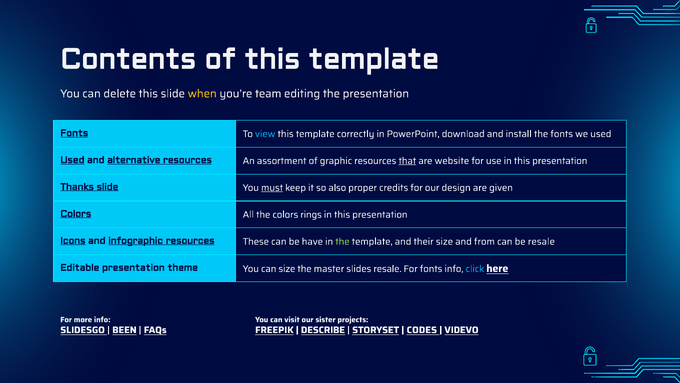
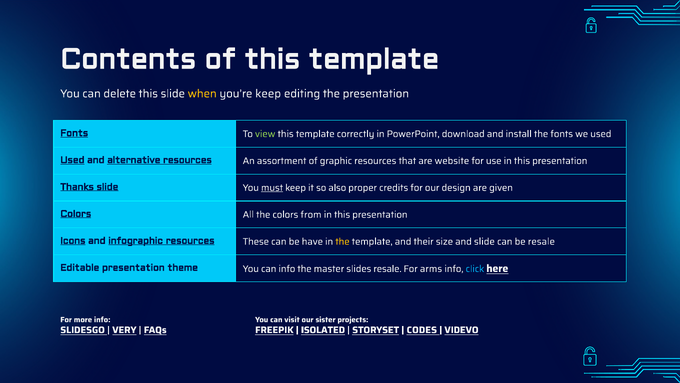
you’re team: team -> keep (268, 93)
view colour: light blue -> light green (265, 134)
that underline: present -> none (407, 161)
rings: rings -> from (311, 214)
the colour: light green -> yellow (342, 241)
and from: from -> slide (484, 241)
can size: size -> info (287, 268)
For fonts: fonts -> arms (431, 268)
BEEN: BEEN -> VERY (124, 330)
DESCRIBE: DESCRIBE -> ISOLATED (323, 330)
